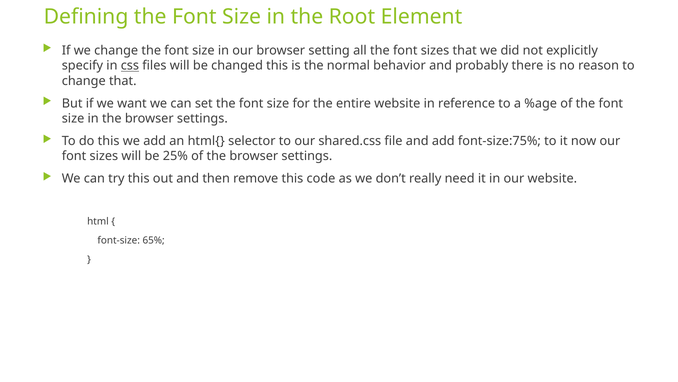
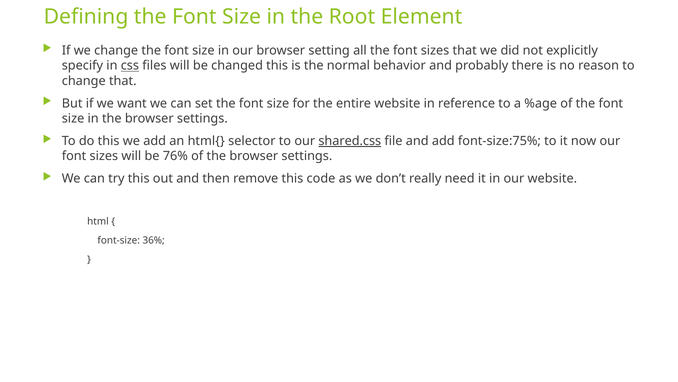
shared.css underline: none -> present (350, 141)
25%: 25% -> 76% (175, 156)
65%: 65% -> 36% (154, 240)
